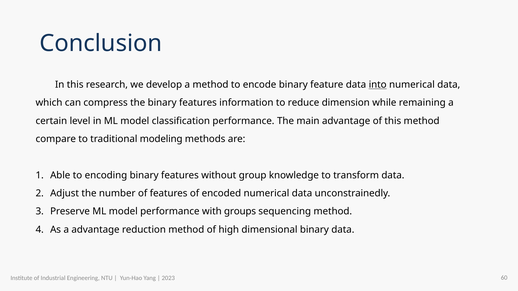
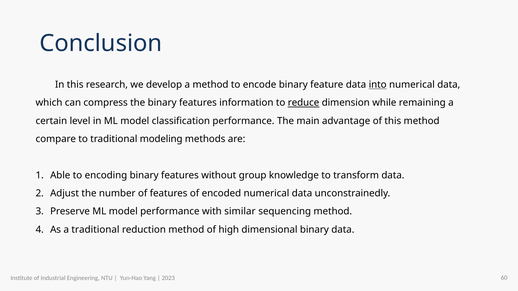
reduce underline: none -> present (304, 103)
groups: groups -> similar (240, 212)
a advantage: advantage -> traditional (95, 230)
